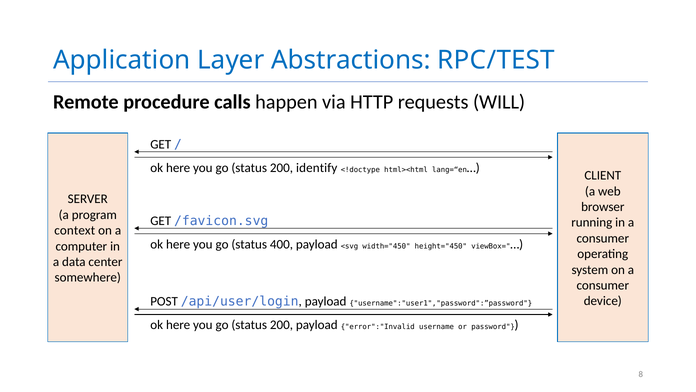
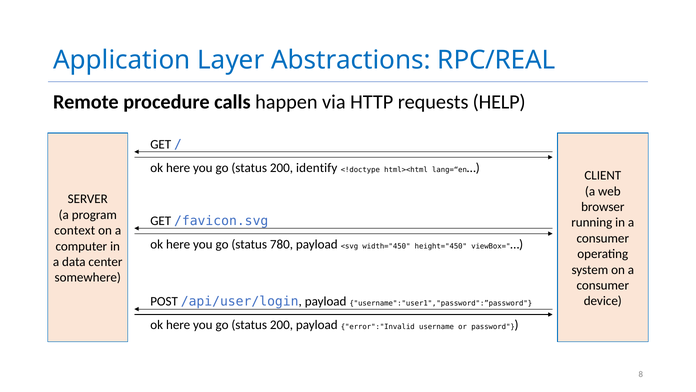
RPC/TEST: RPC/TEST -> RPC/REAL (496, 60)
WILL: WILL -> HELP (499, 102)
400: 400 -> 780 (281, 244)
